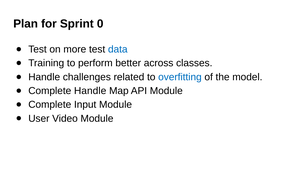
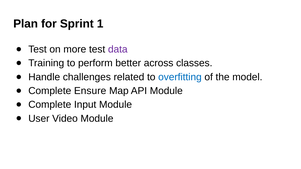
0: 0 -> 1 (100, 24)
data colour: blue -> purple (118, 49)
Complete Handle: Handle -> Ensure (90, 91)
